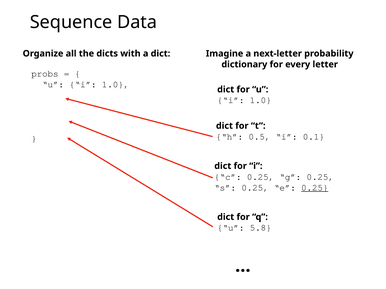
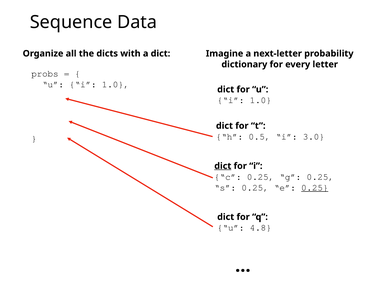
0.1: 0.1 -> 3.0 (314, 137)
dict underline: none -> present (223, 166)
5.8: 5.8 -> 4.8 (261, 228)
